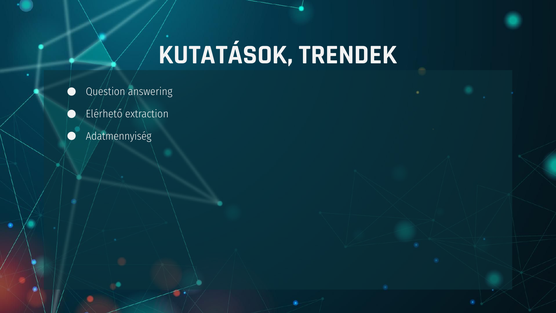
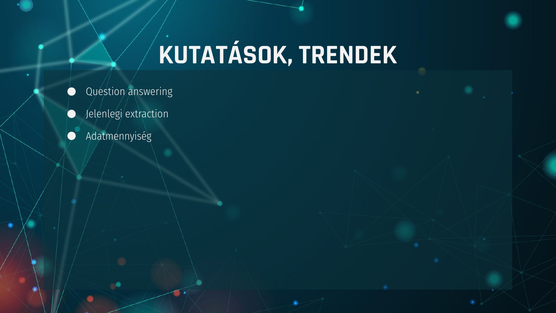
Elérhető: Elérhető -> Jelenlegi (104, 114)
